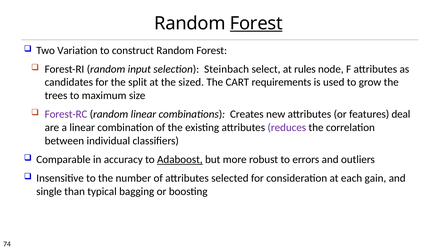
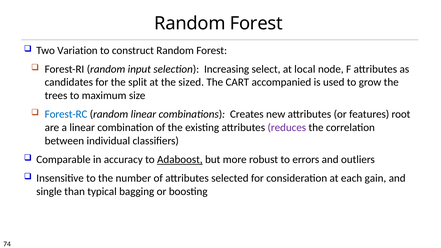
Forest underline: present -> none (256, 23)
Steinbach: Steinbach -> Increasing (227, 69)
rules: rules -> local (305, 69)
requirements: requirements -> accompanied (281, 82)
Forest-RC colour: purple -> blue (66, 114)
deal: deal -> root (401, 114)
